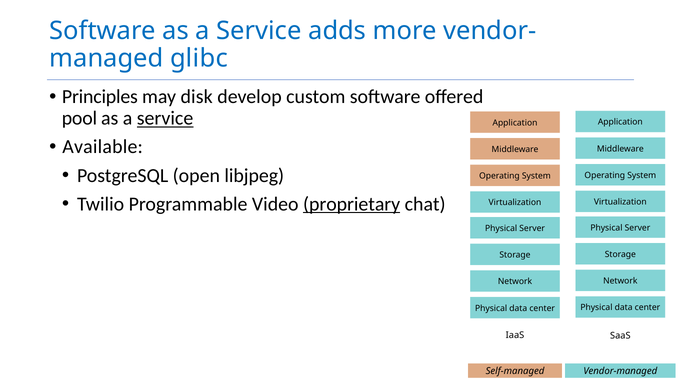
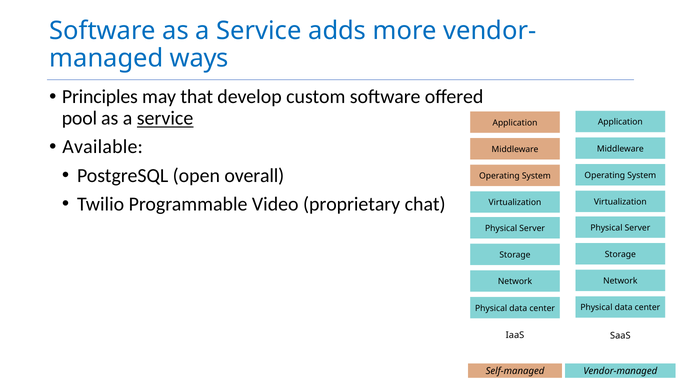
glibc: glibc -> ways (199, 59)
disk: disk -> that (197, 97)
libjpeg: libjpeg -> overall (254, 176)
proprietary underline: present -> none (352, 204)
